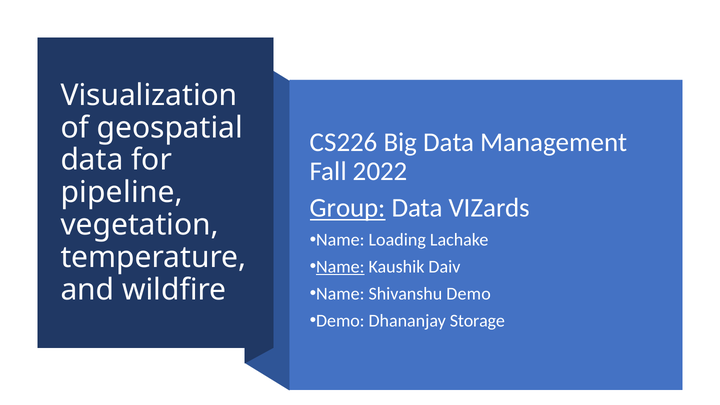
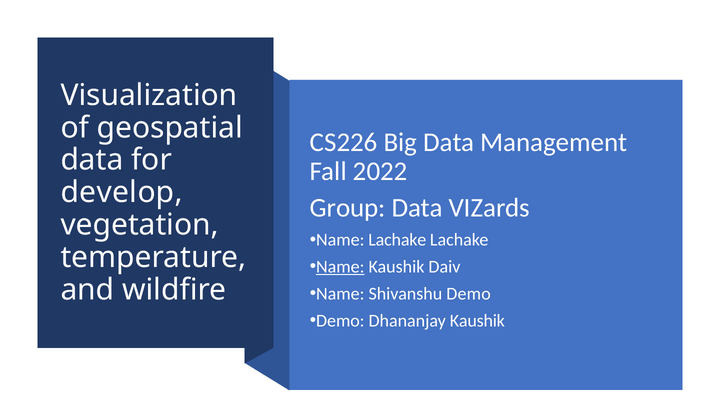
pipeline: pipeline -> develop (122, 192)
Group underline: present -> none (348, 208)
Name Loading: Loading -> Lachake (397, 240)
Dhananjay Storage: Storage -> Kaushik (477, 321)
